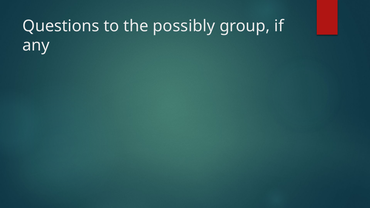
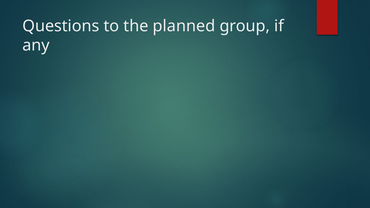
possibly: possibly -> planned (184, 26)
